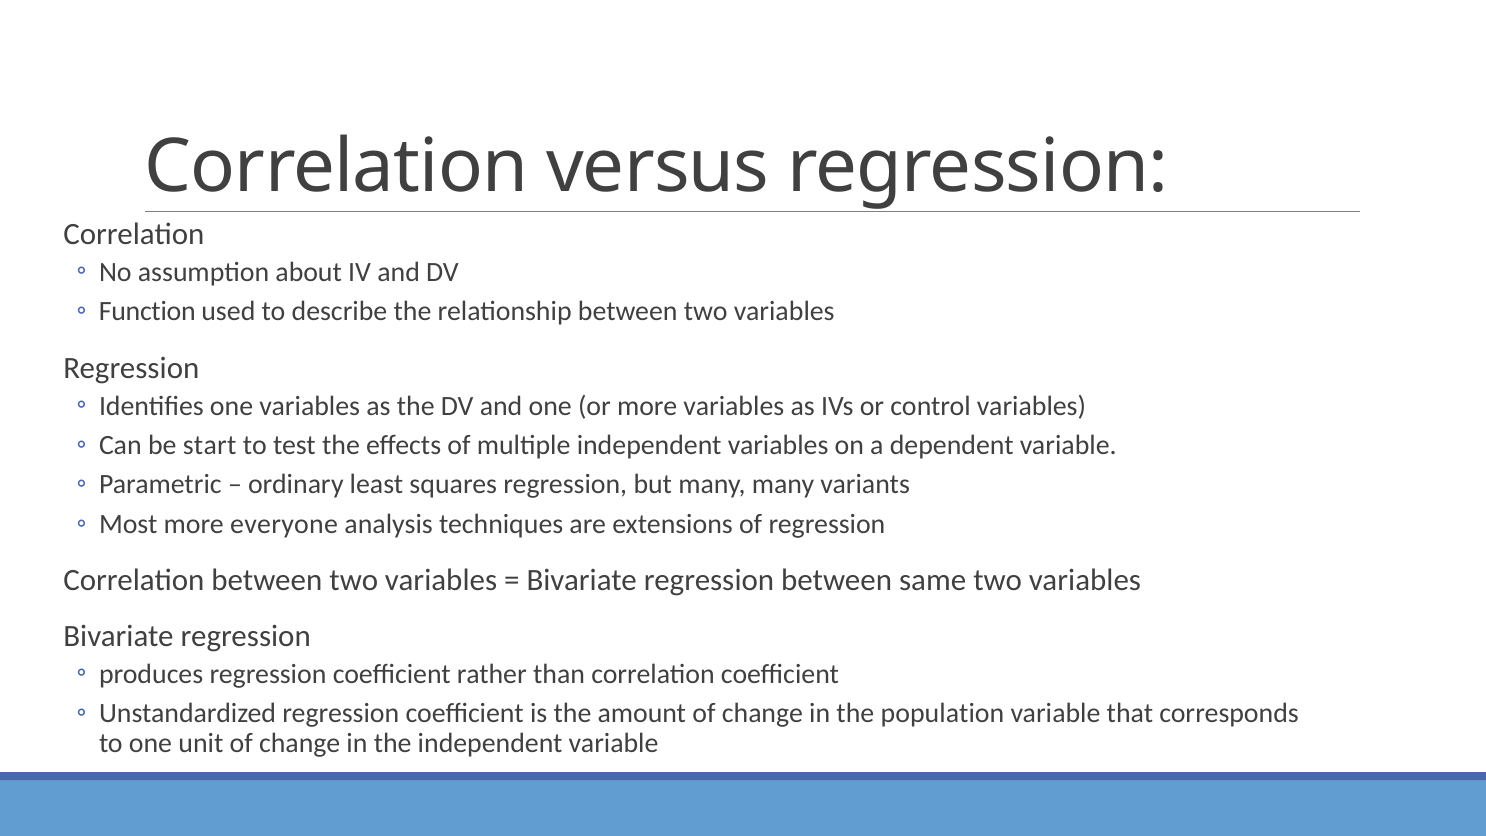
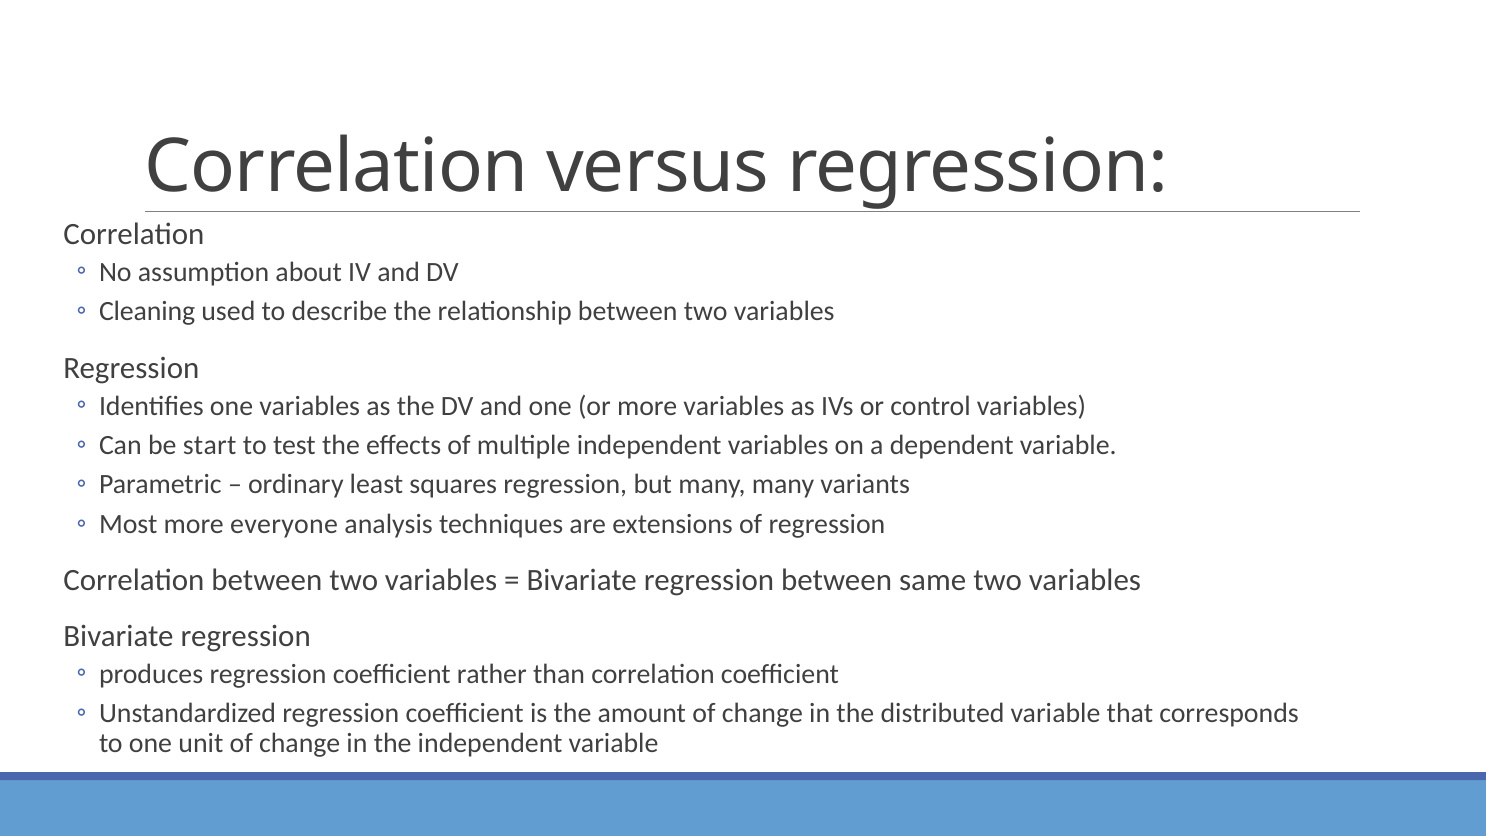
Function: Function -> Cleaning (147, 311)
population: population -> distributed (943, 713)
